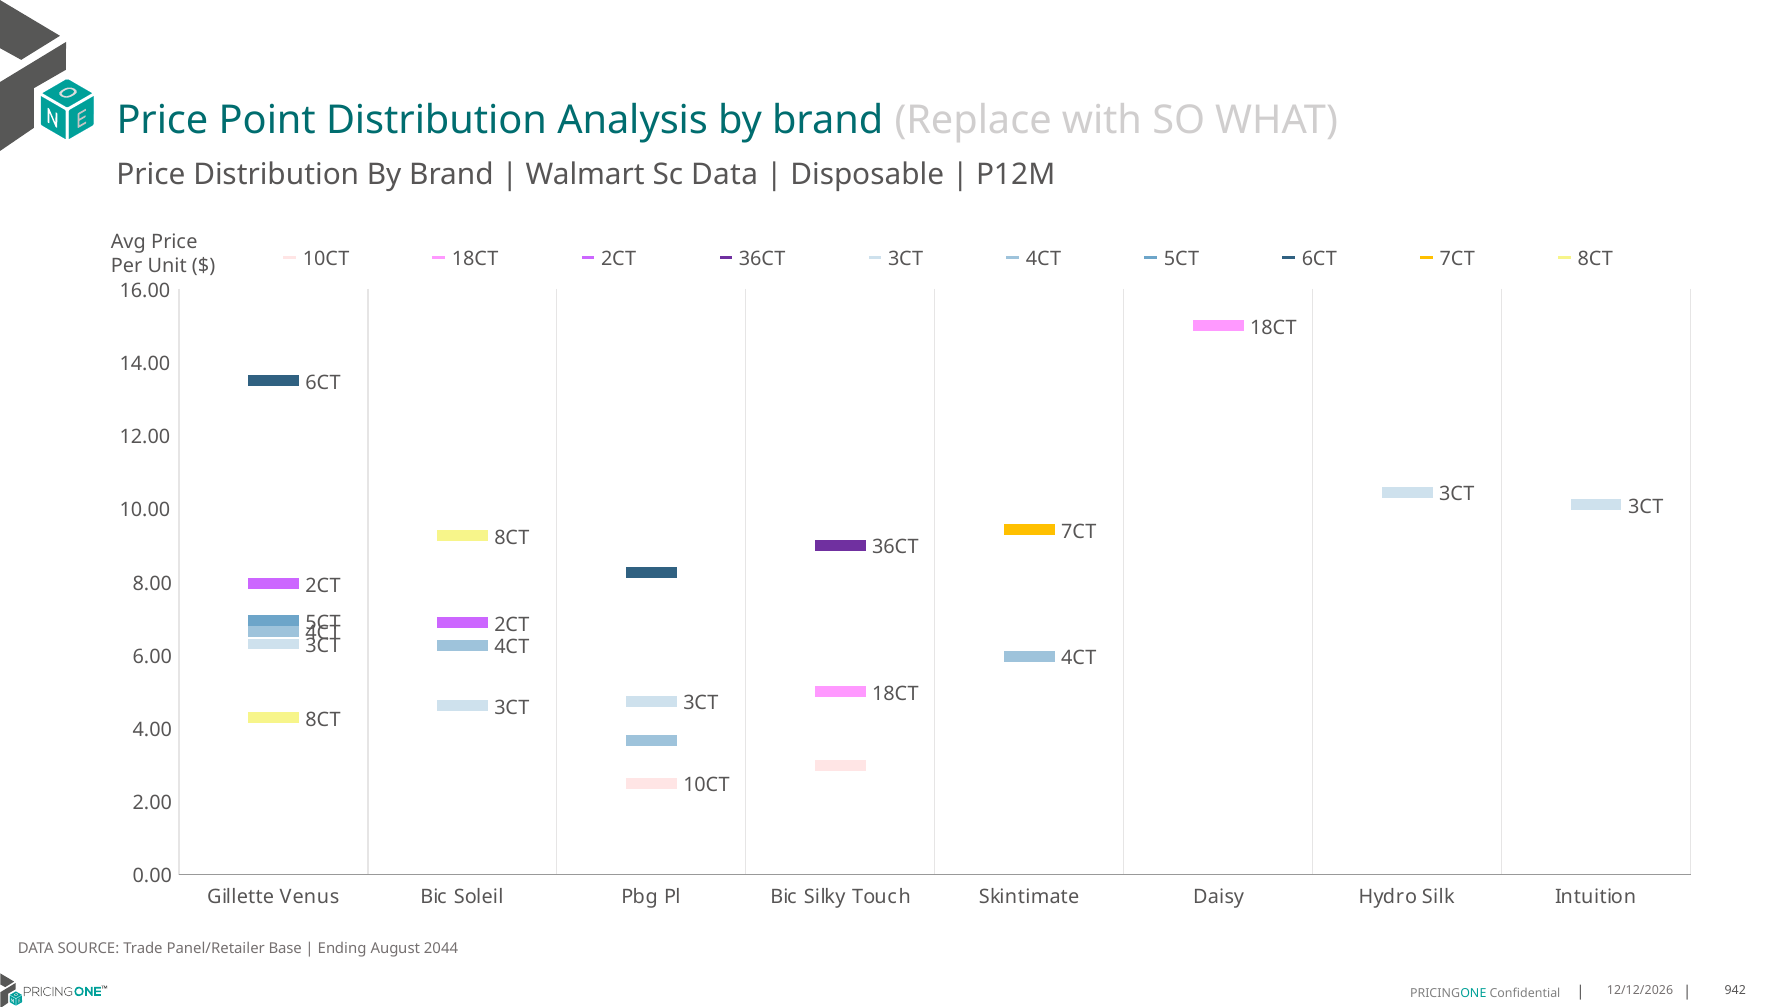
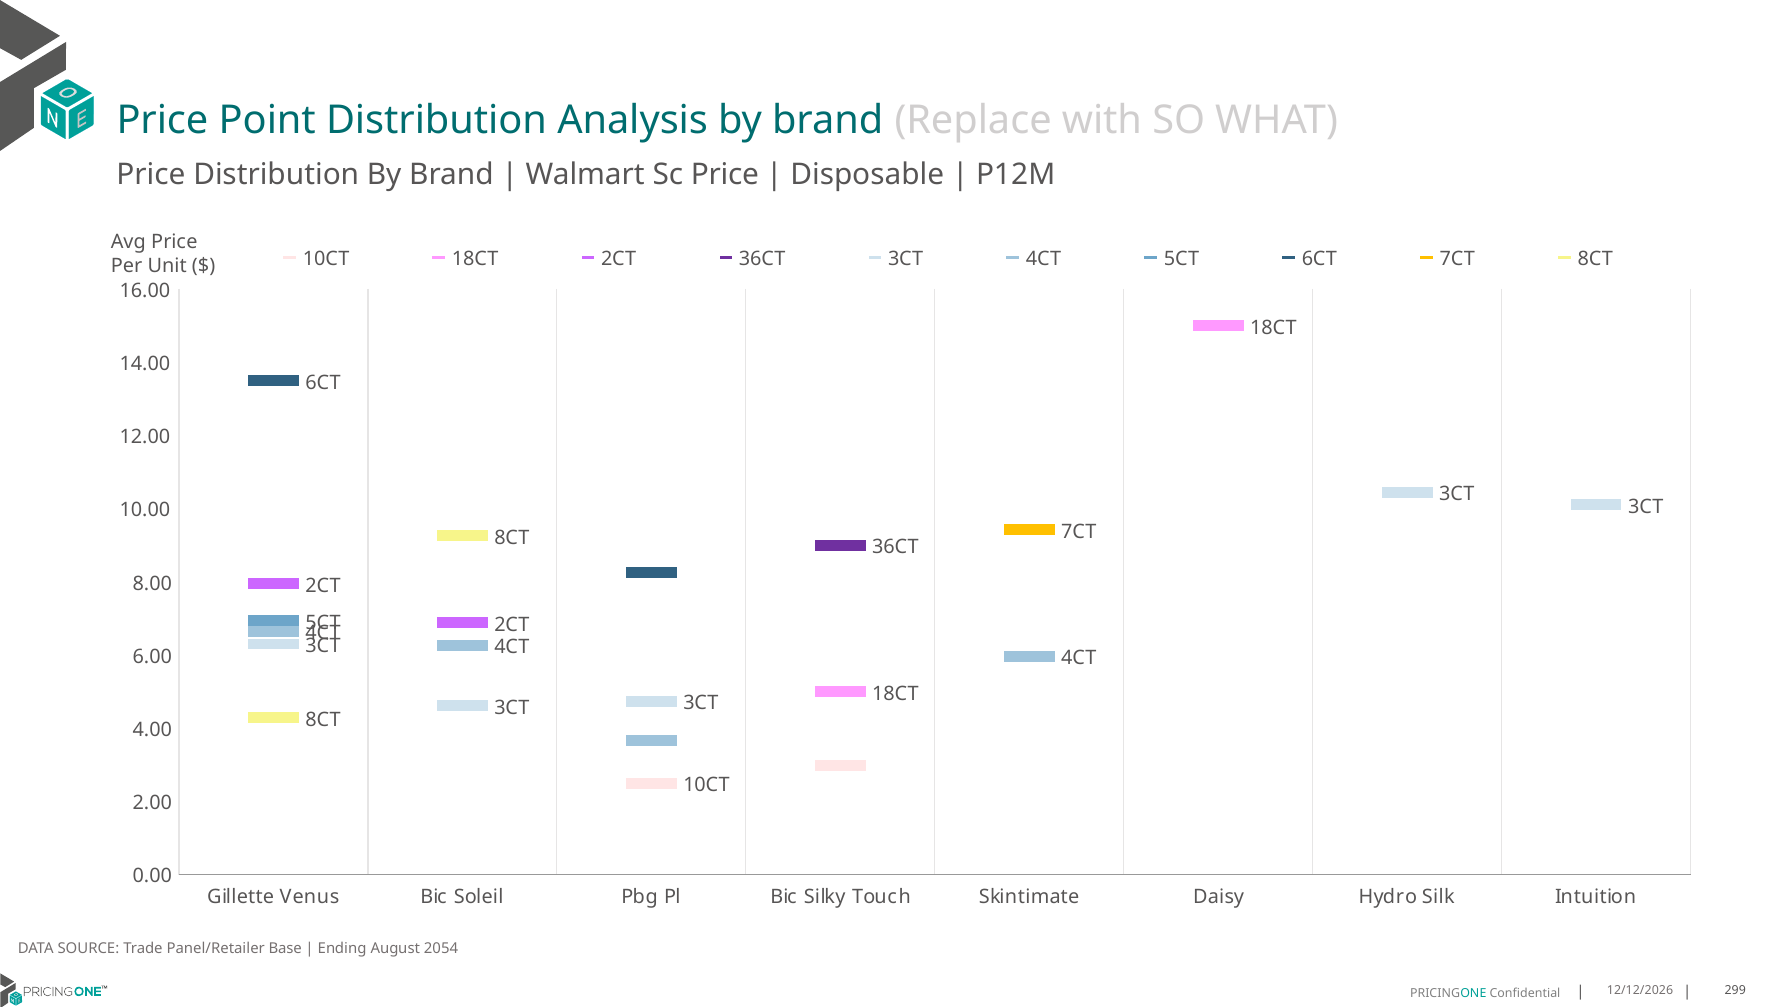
Sc Data: Data -> Price (725, 175)
2044: 2044 -> 2054 (441, 948)
942: 942 -> 299 (1735, 990)
